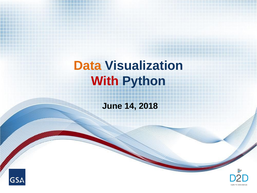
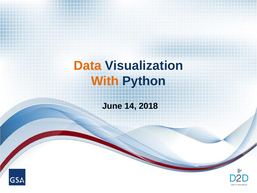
With colour: red -> orange (105, 81)
